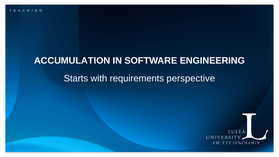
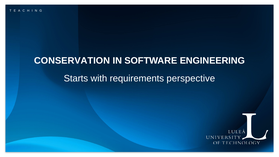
ACCUMULATION: ACCUMULATION -> CONSERVATION (72, 61)
